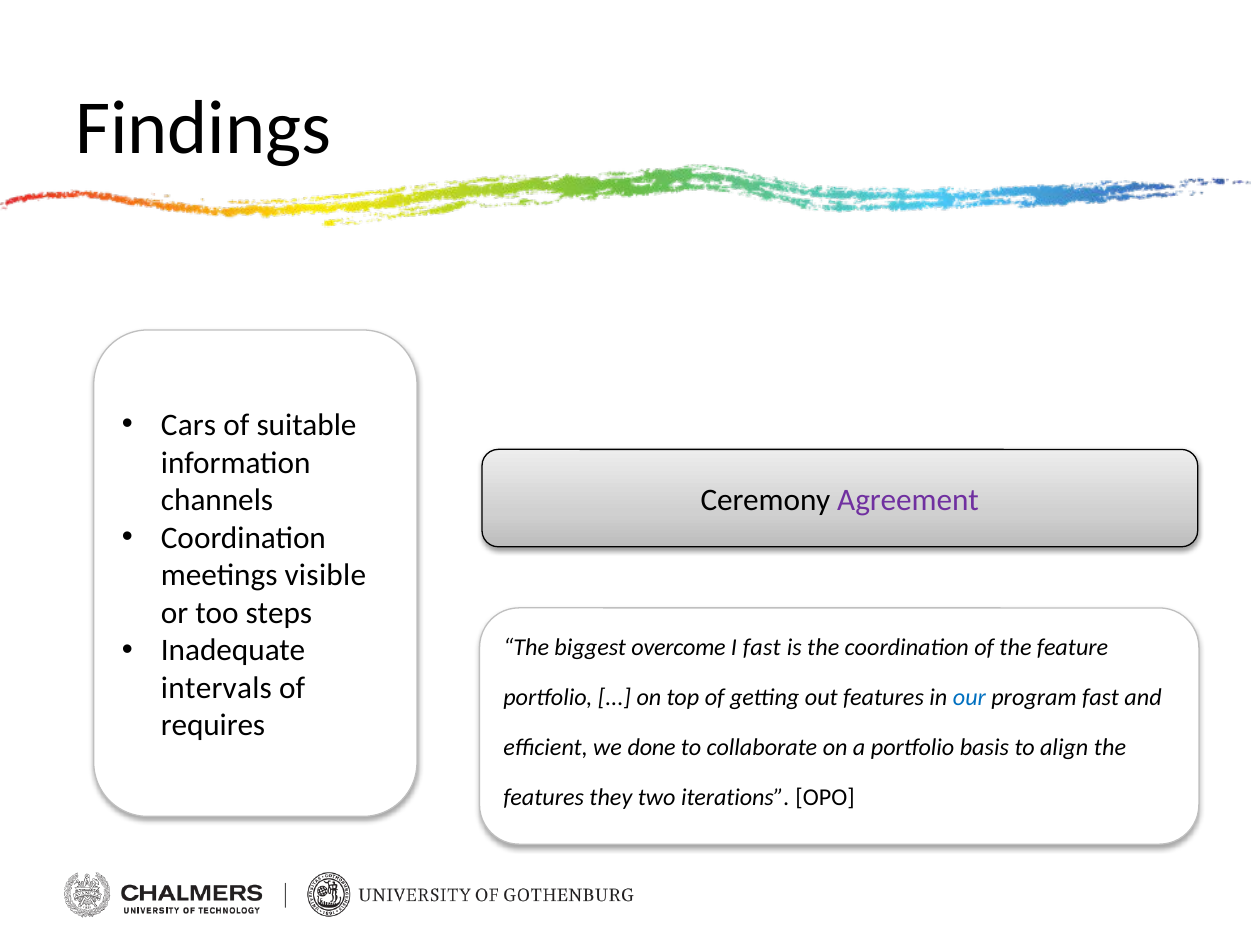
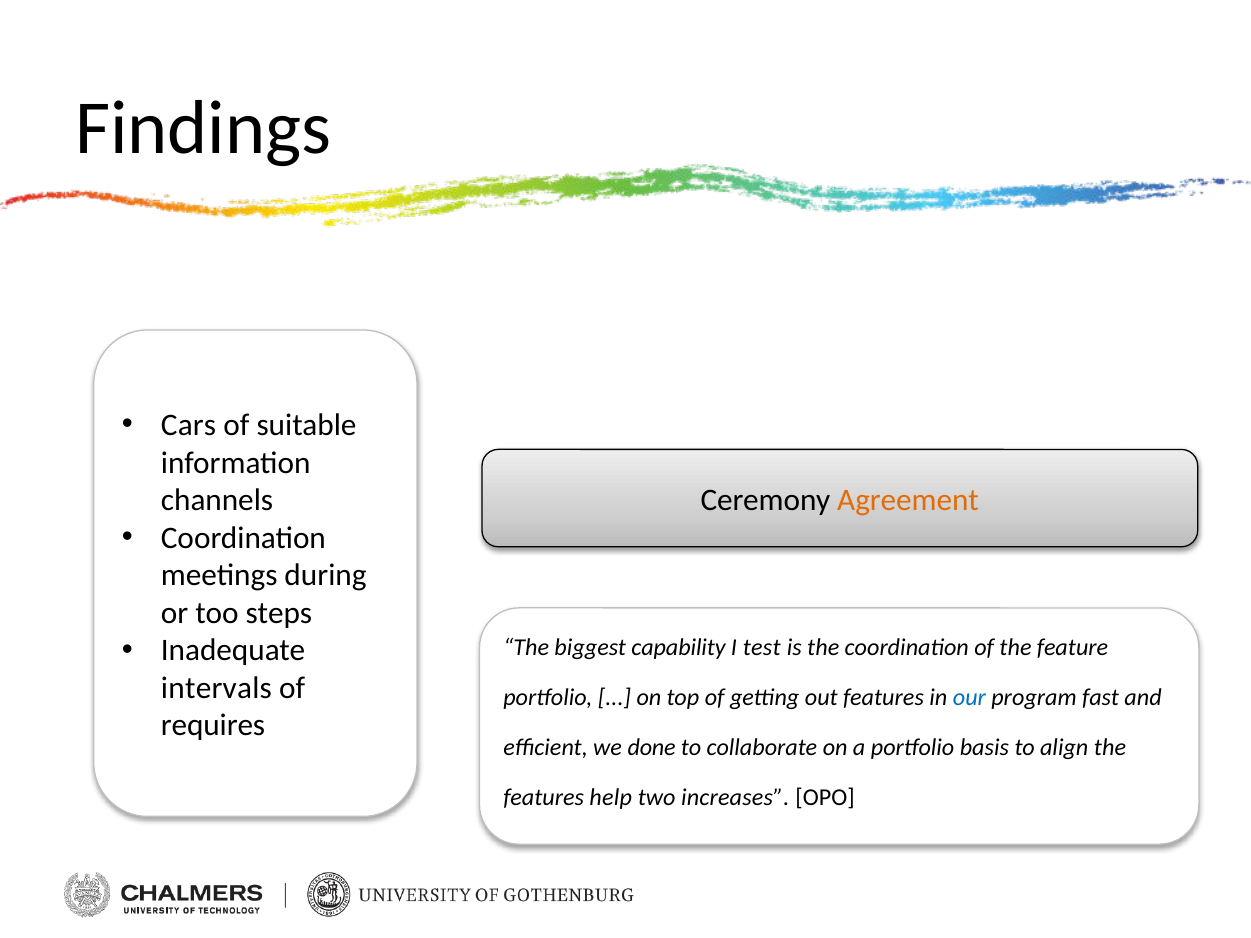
Agreement colour: purple -> orange (908, 500)
visible: visible -> during (326, 575)
overcome: overcome -> capability (679, 647)
I fast: fast -> test (762, 647)
they: they -> help (611, 797)
iterations: iterations -> increases (735, 797)
